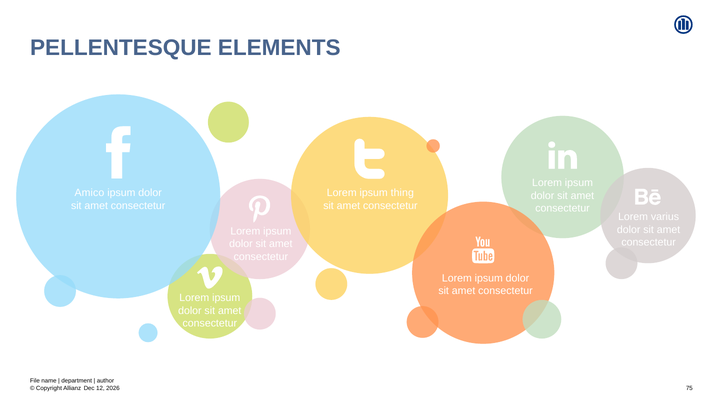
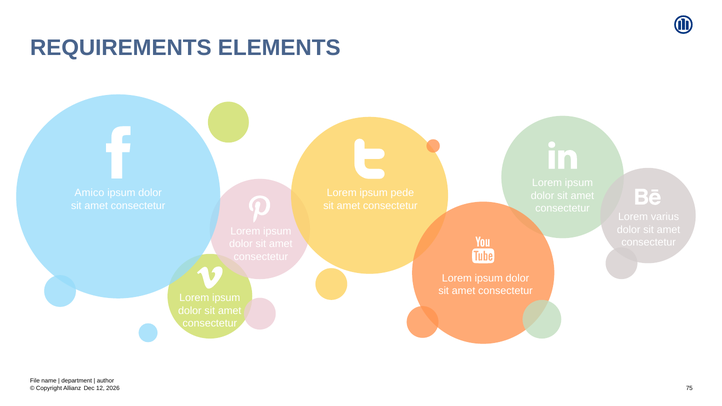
PELLENTESQUE: PELLENTESQUE -> REQUIREMENTS (121, 48)
thing: thing -> pede (402, 193)
